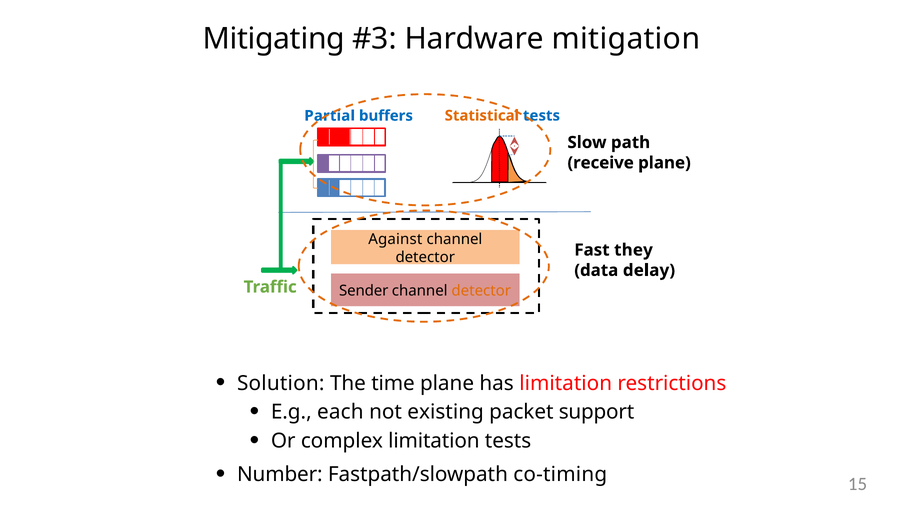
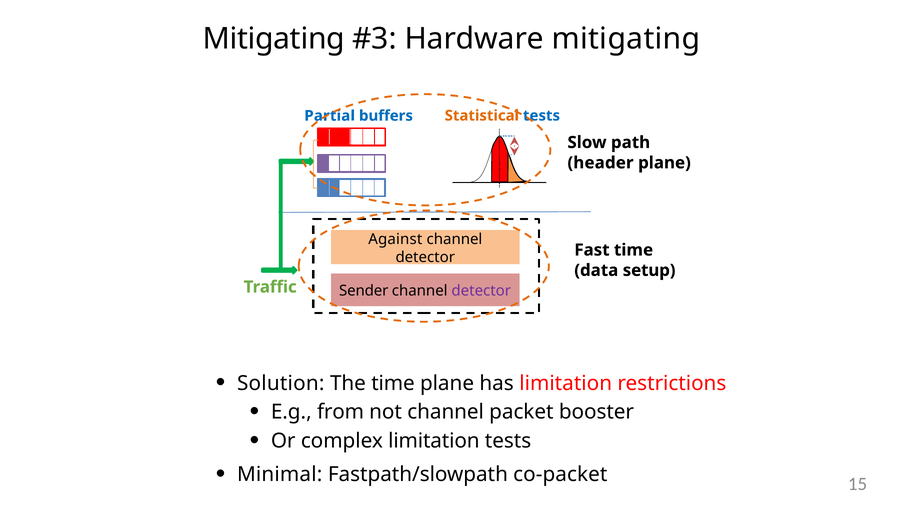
Hardware mitigation: mitigation -> mitigating (626, 39)
receive: receive -> header (601, 163)
Fast they: they -> time (634, 250)
delay: delay -> setup (649, 271)
detector colour: orange -> purple (481, 291)
each: each -> from (341, 413)
not existing: existing -> channel (446, 413)
support: support -> booster (596, 413)
Number: Number -> Minimal (280, 475)
co-timing: co-timing -> co-packet (560, 475)
